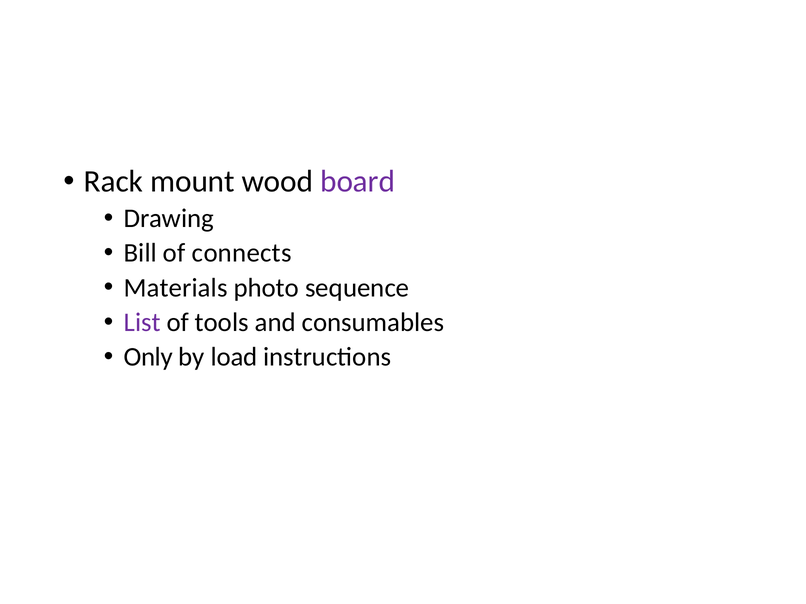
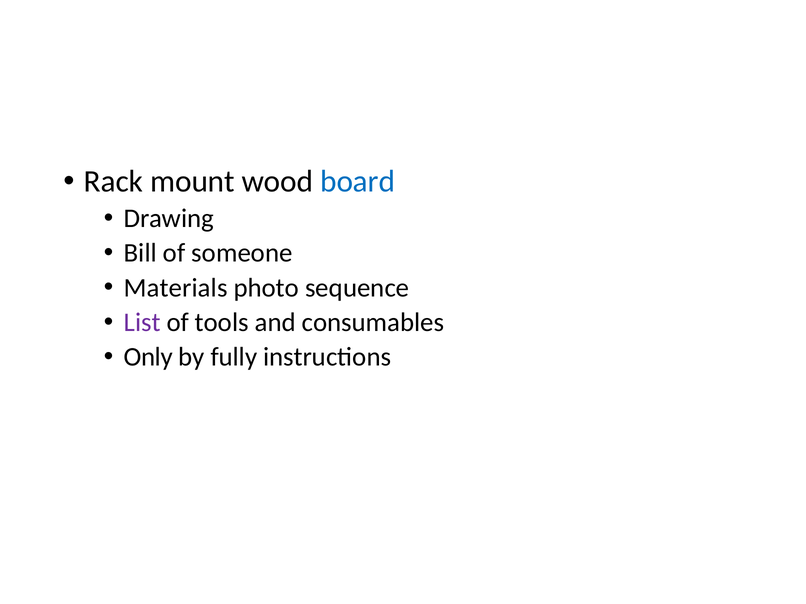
board colour: purple -> blue (358, 182)
connects: connects -> someone (242, 253)
load: load -> fully (234, 357)
